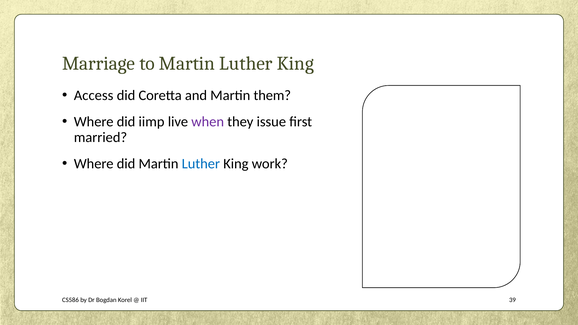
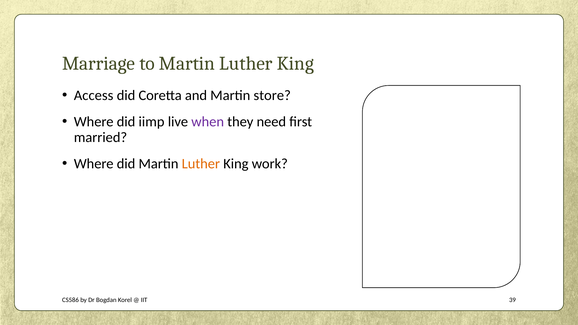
them: them -> store (272, 95)
issue: issue -> need (271, 122)
Luther colour: blue -> orange (201, 164)
